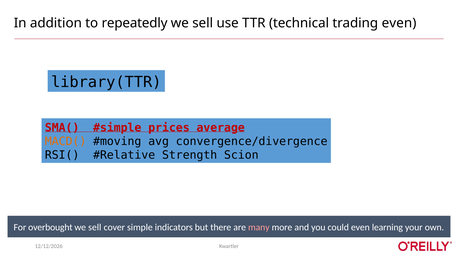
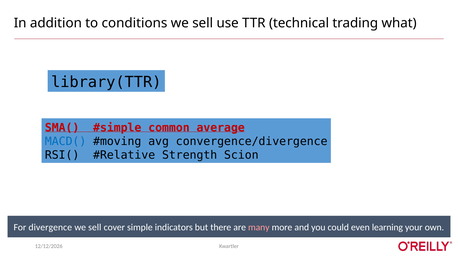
repeatedly: repeatedly -> conditions (134, 23)
trading even: even -> what (399, 23)
prices: prices -> common (169, 127)
MACD( colour: orange -> blue (66, 141)
overbought: overbought -> divergence (50, 227)
